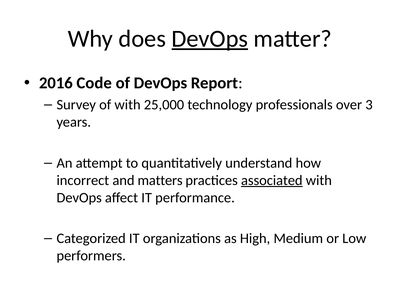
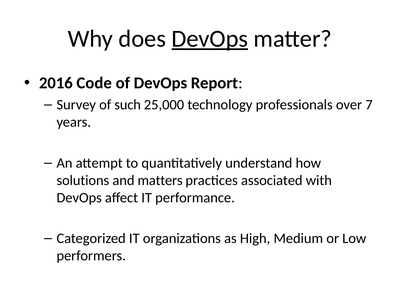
of with: with -> such (128, 105)
3: 3 -> 7 (369, 105)
incorrect: incorrect -> solutions (83, 180)
associated underline: present -> none (272, 180)
